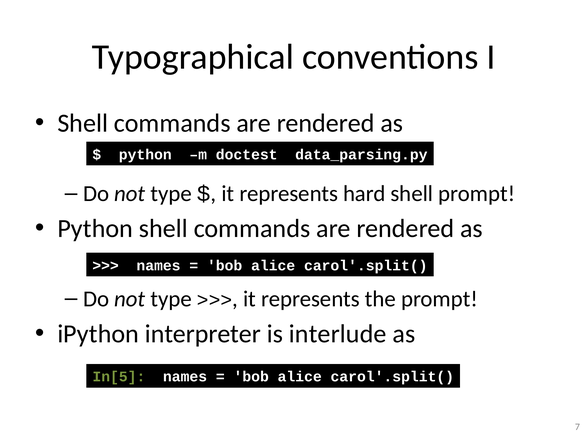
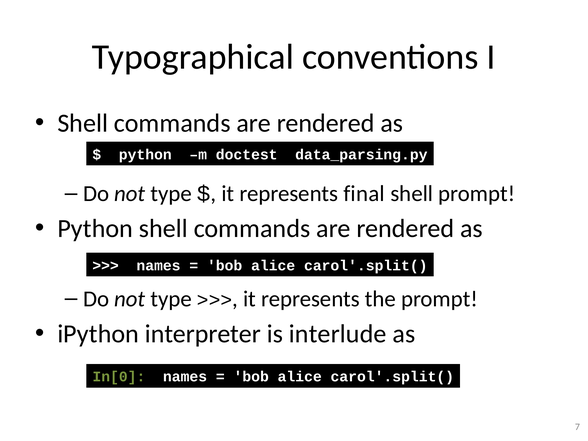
hard: hard -> final (364, 194)
In[5: In[5 -> In[0 (119, 377)
